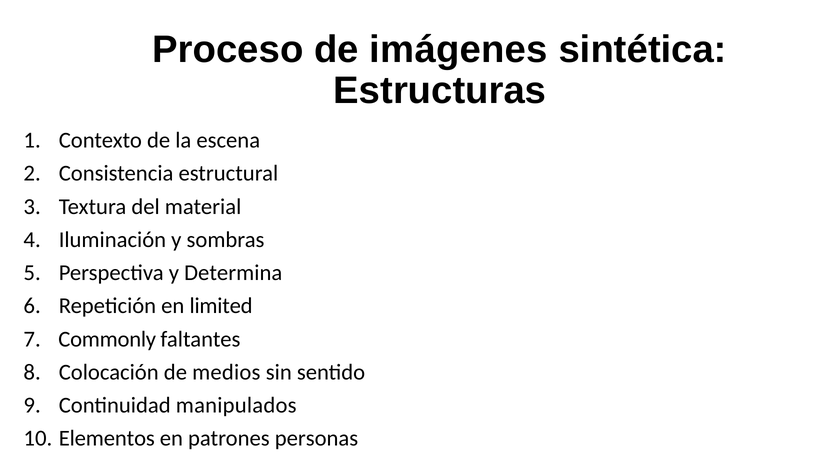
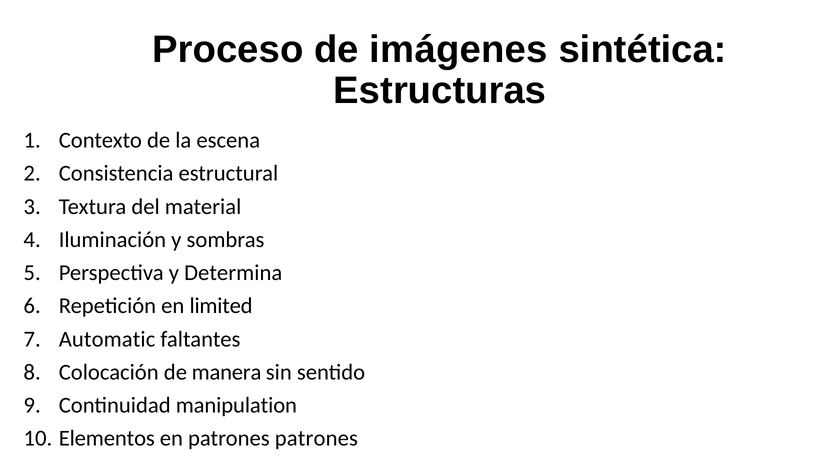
Commonly: Commonly -> Automatic (107, 339)
medios: medios -> manera (227, 372)
manipulados: manipulados -> manipulation (236, 406)
patrones personas: personas -> patrones (316, 439)
